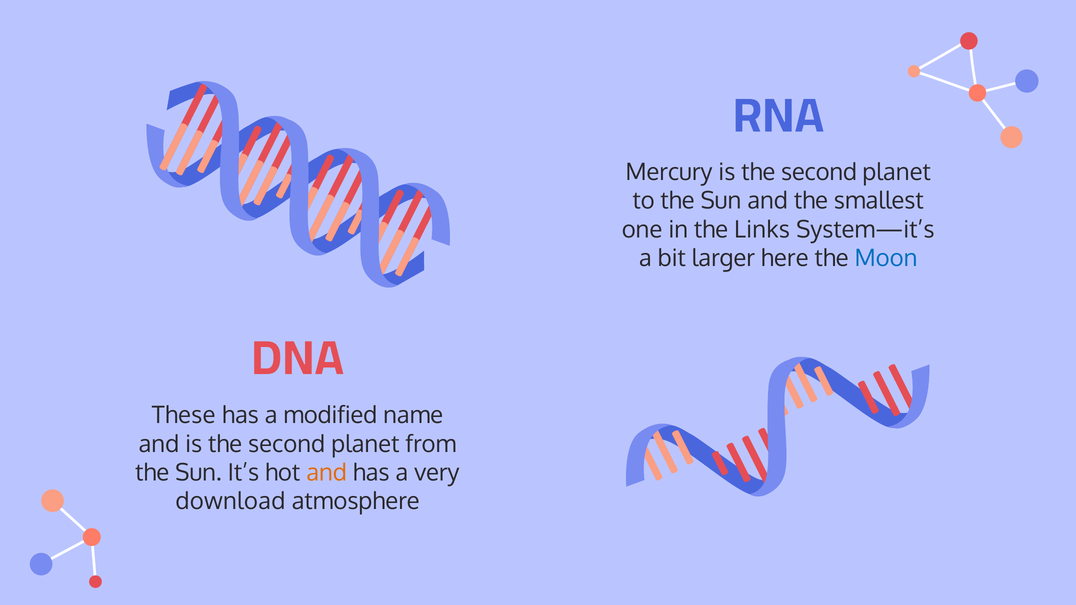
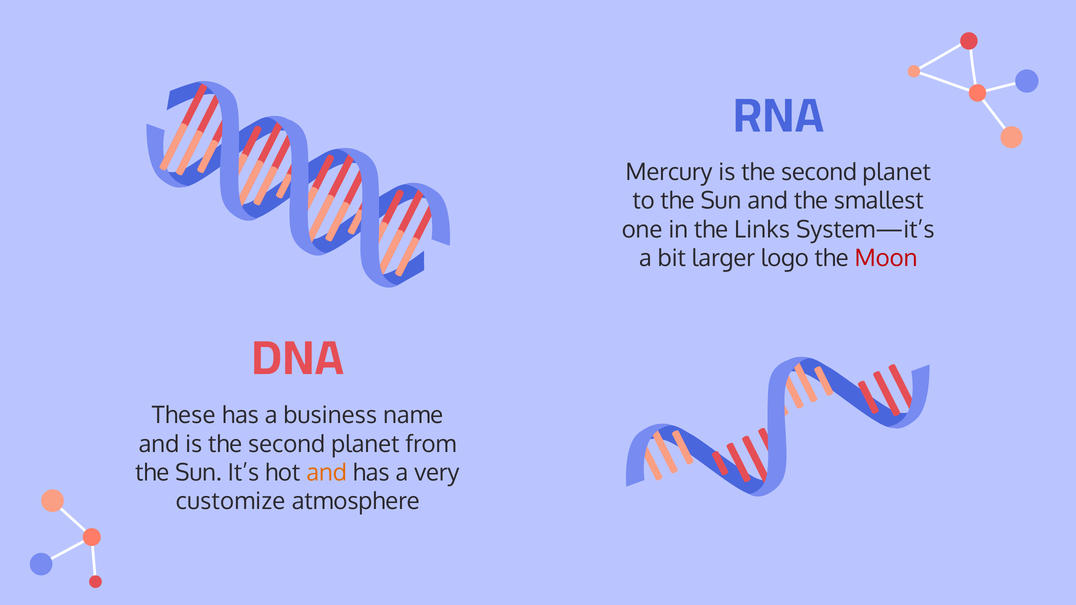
here: here -> logo (785, 259)
Moon colour: blue -> red (886, 259)
modified: modified -> business (330, 416)
download: download -> customize (230, 502)
